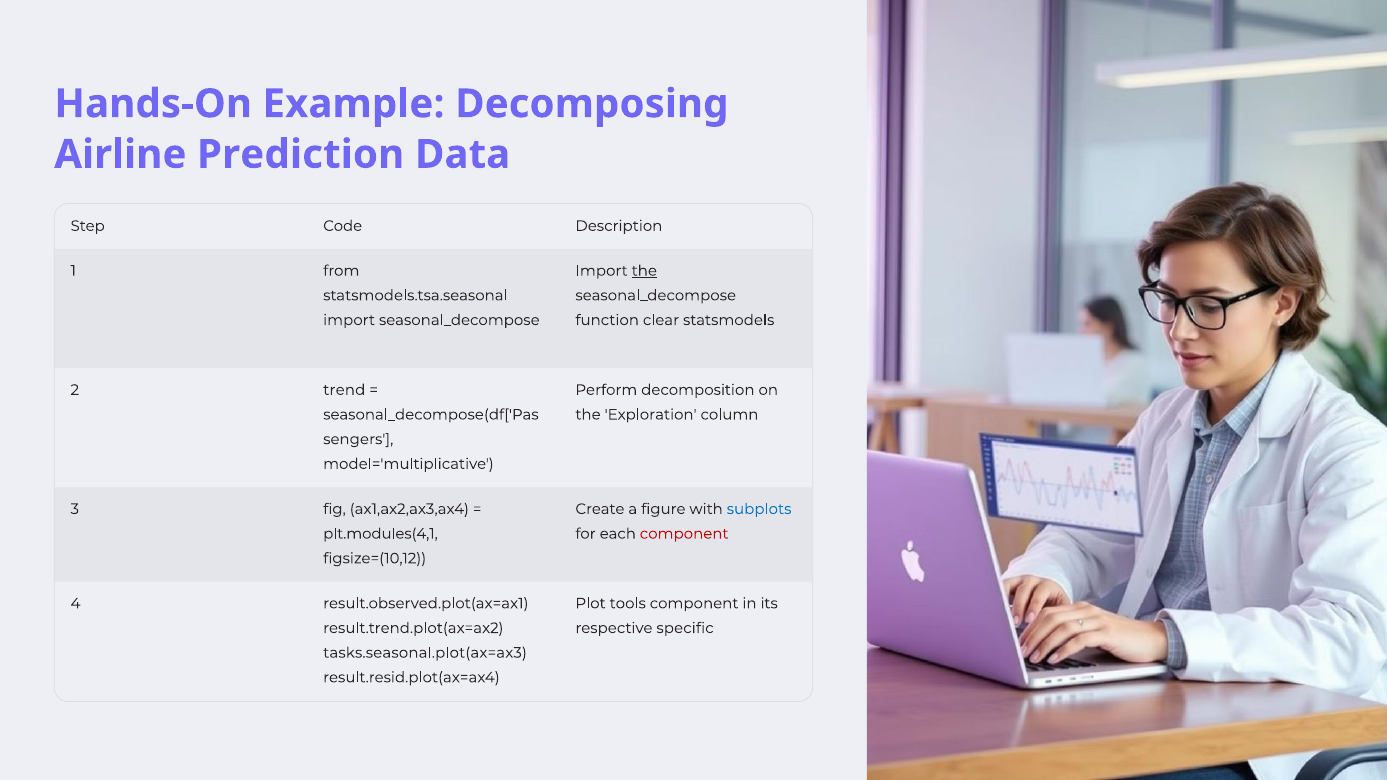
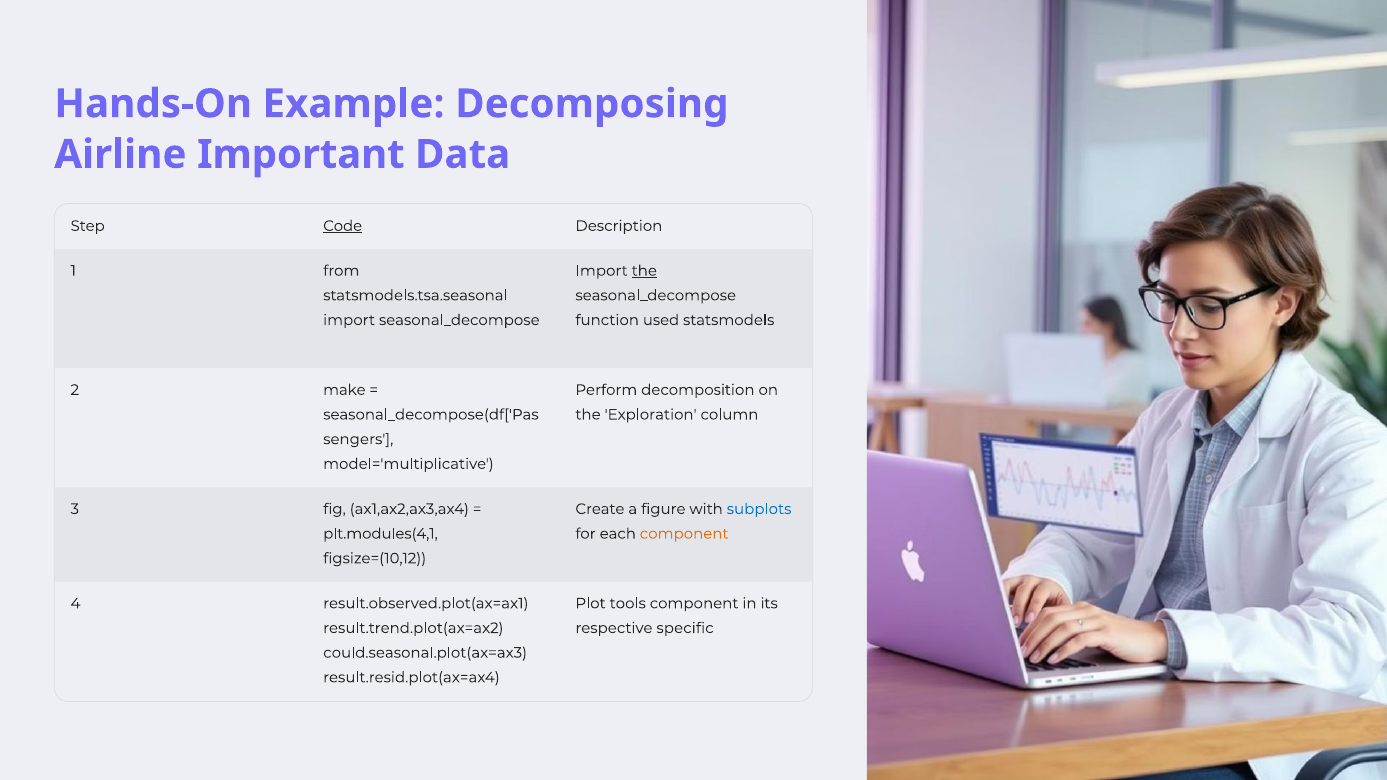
Prediction: Prediction -> Important (301, 155)
Code underline: none -> present (343, 226)
clear: clear -> used (661, 320)
trend: trend -> make (344, 390)
component colour: red -> orange (684, 534)
tasks.seasonal.plot(ax=ax3: tasks.seasonal.plot(ax=ax3 -> could.seasonal.plot(ax=ax3 (425, 653)
